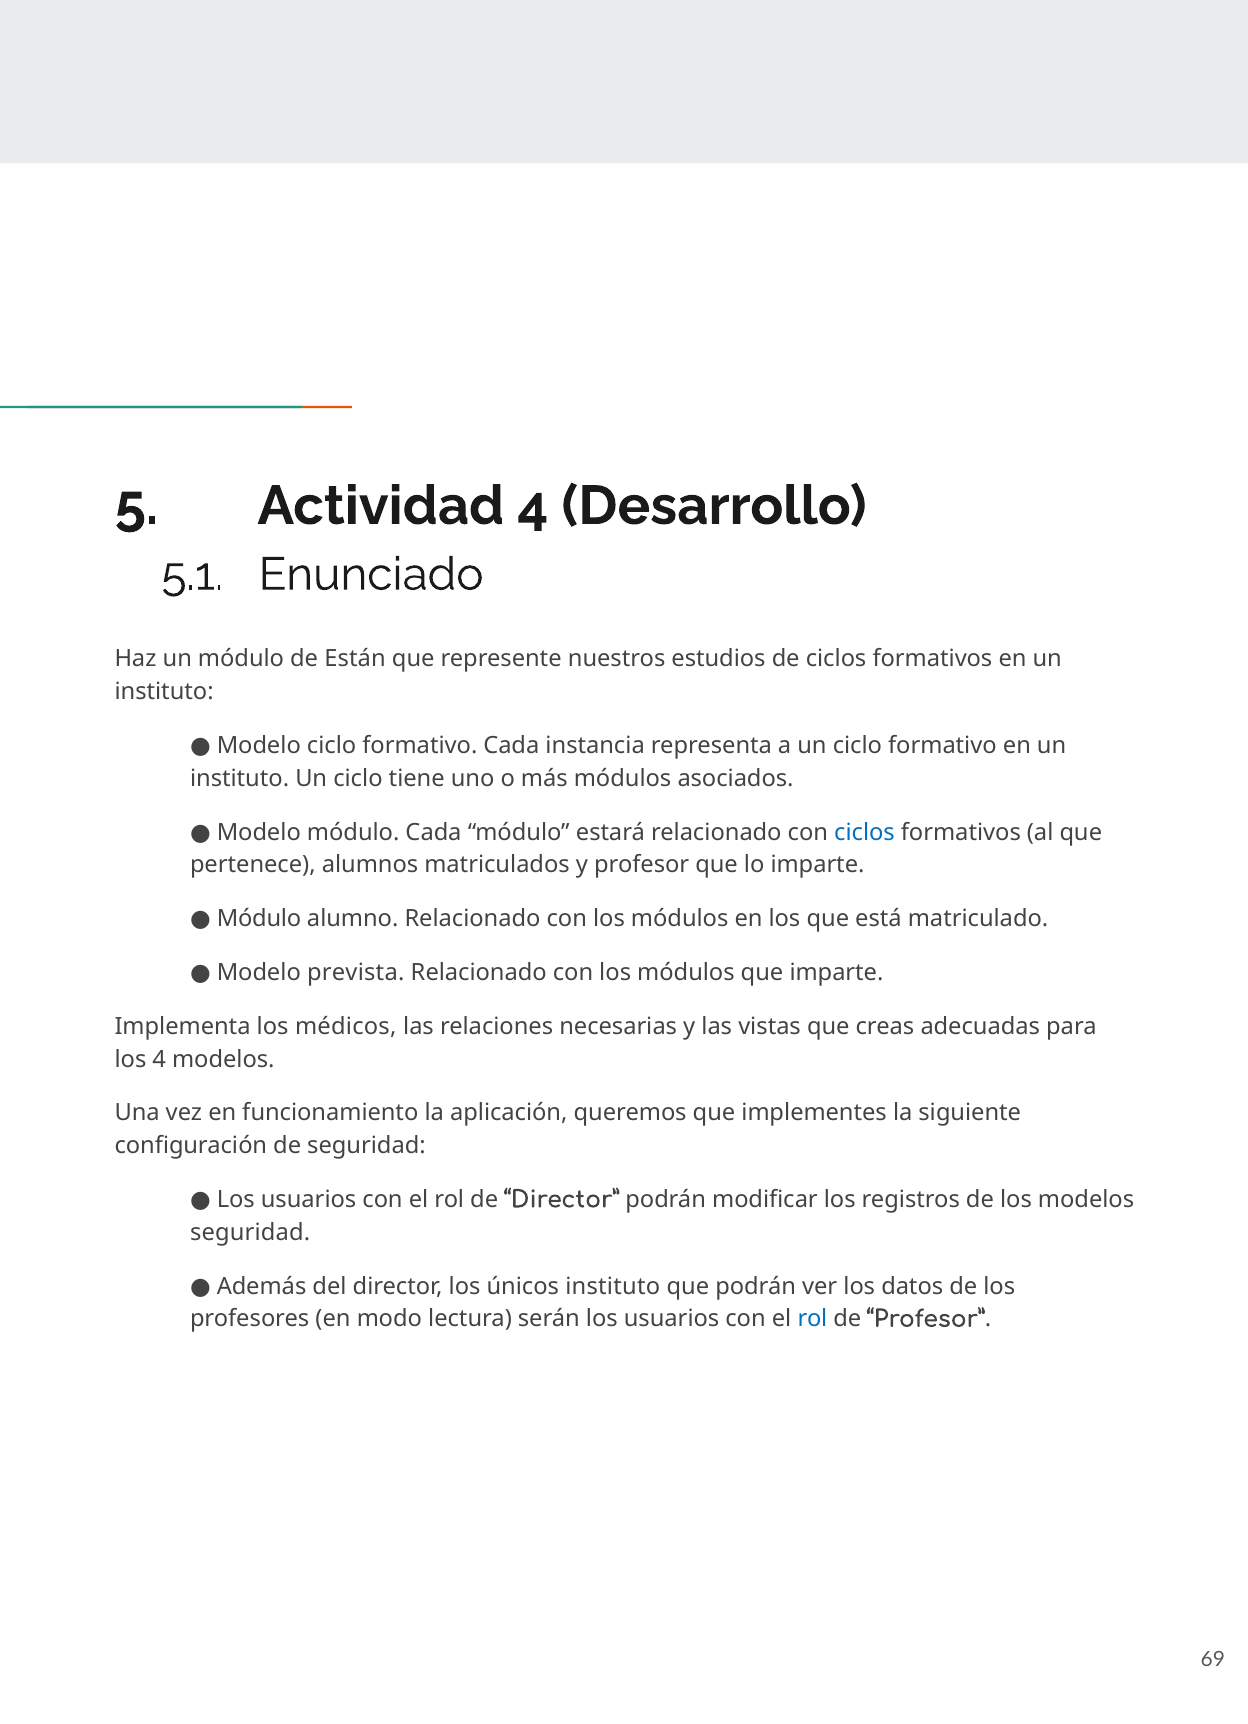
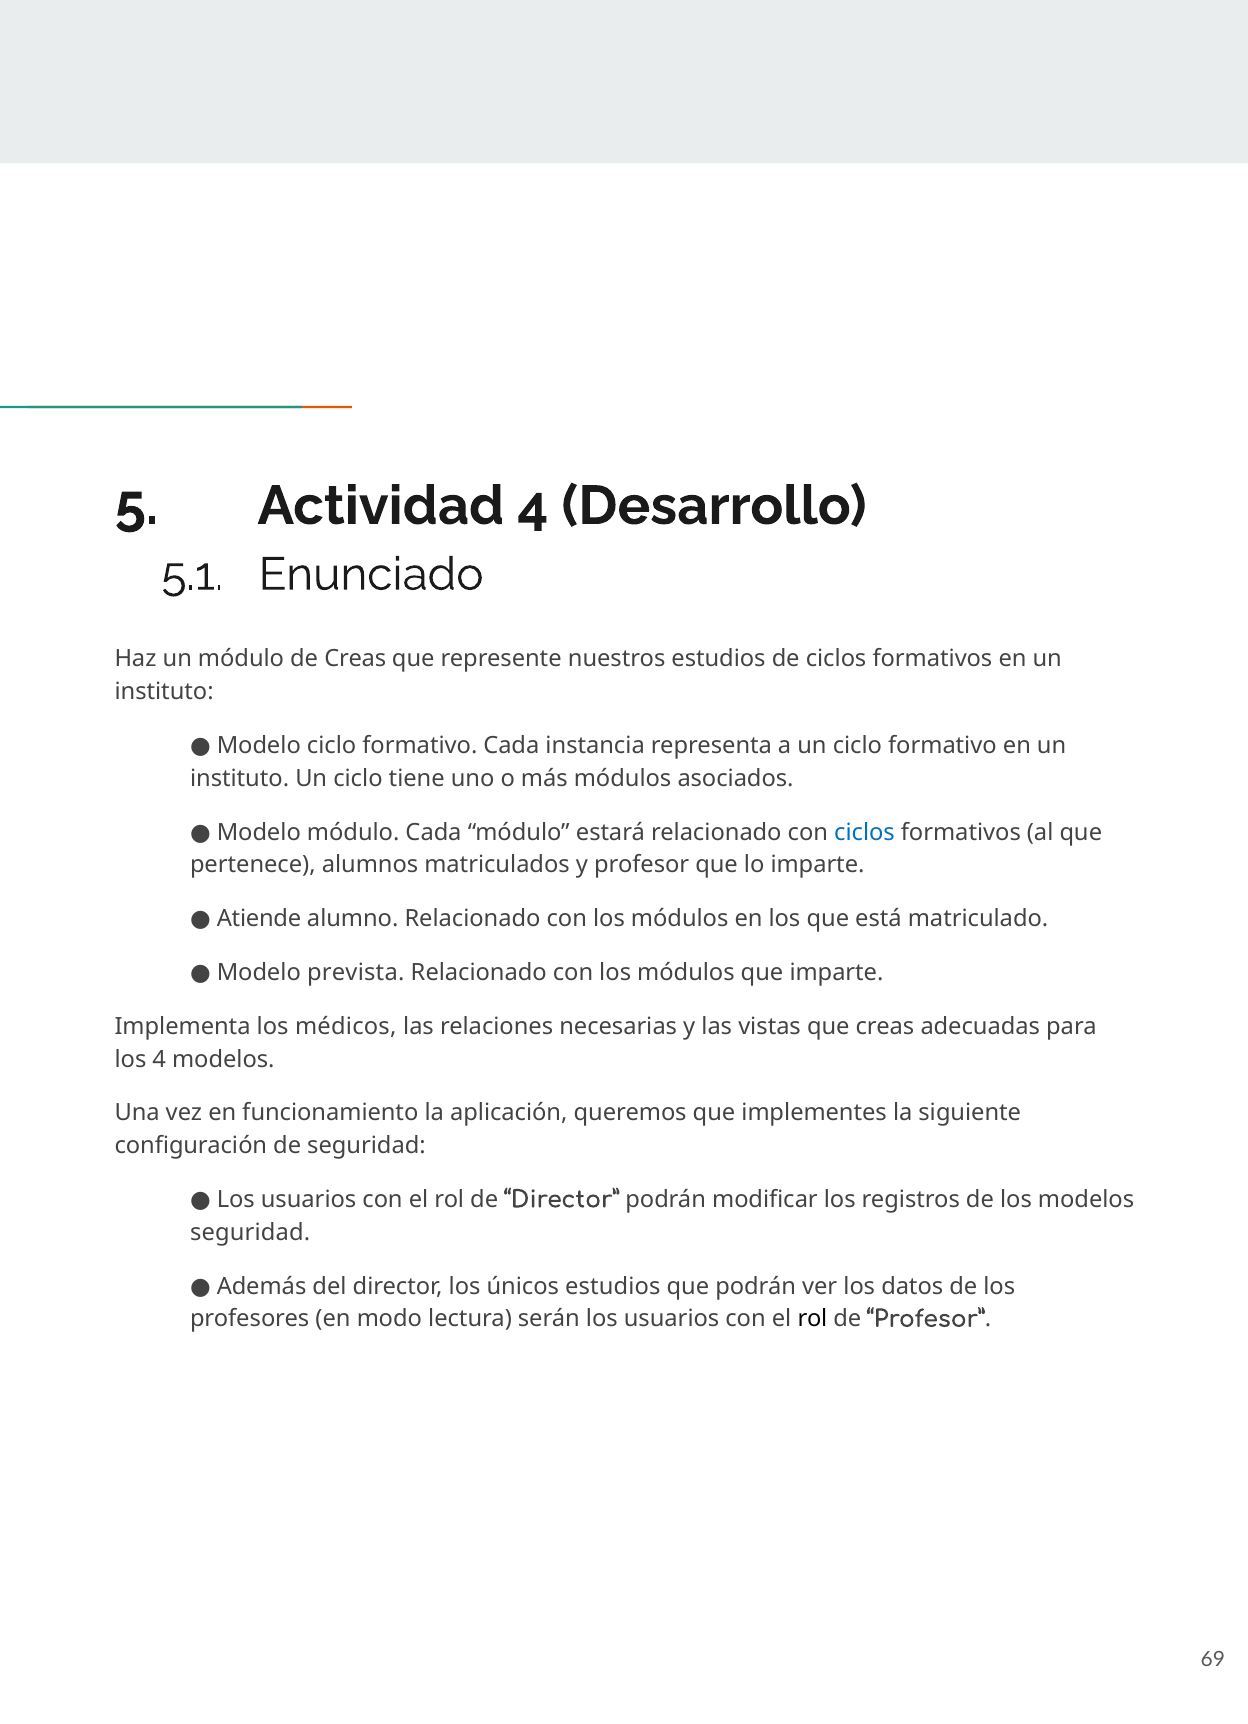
de Están: Están -> Creas (355, 659)
Módulo: Módulo -> Atiende (259, 919)
únicos instituto: instituto -> estudios (613, 1286)
rol colour: blue -> black (812, 1319)
